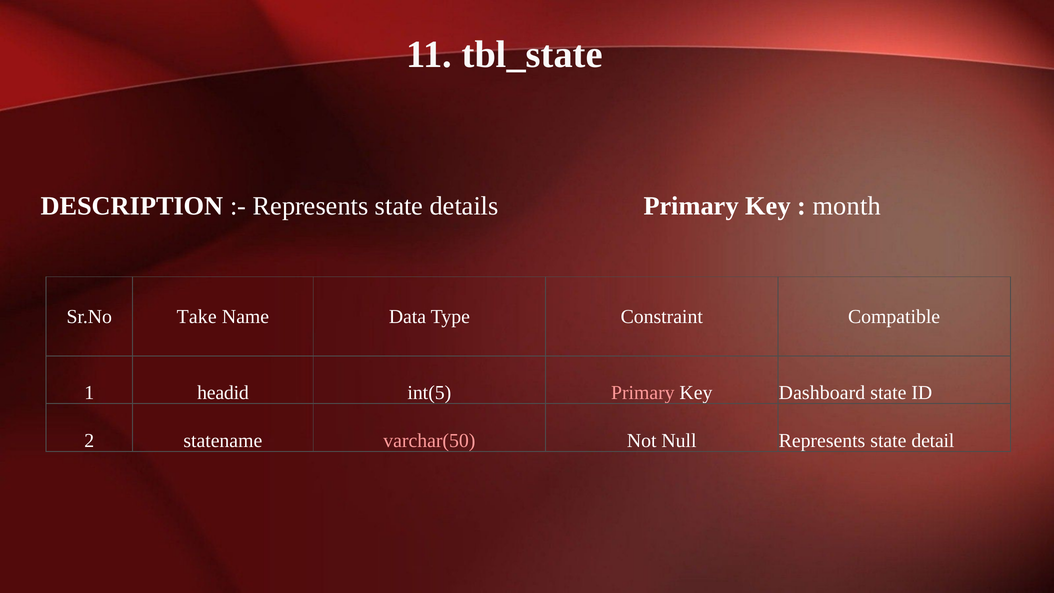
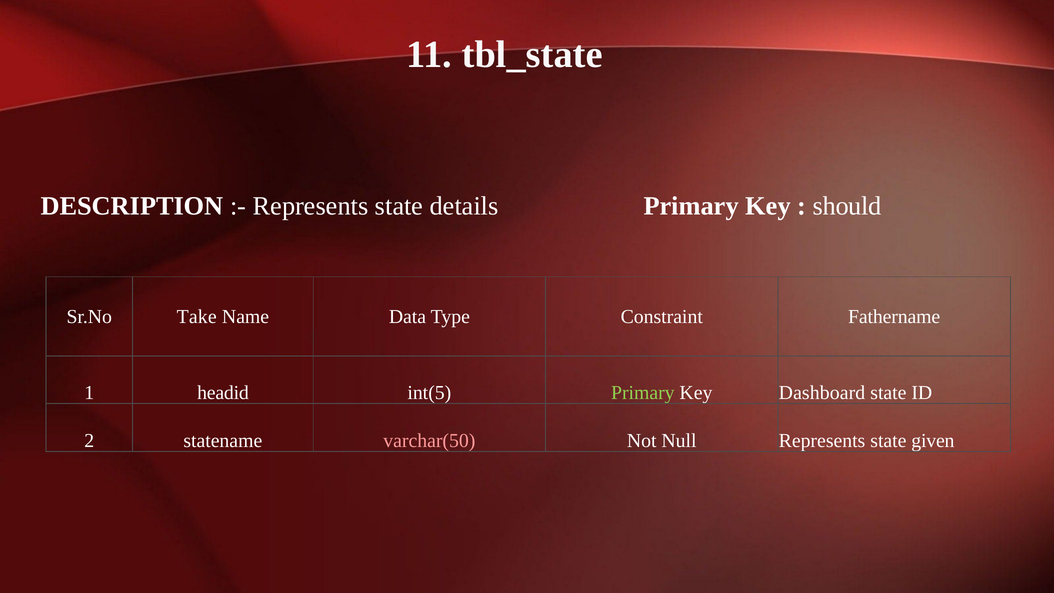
month: month -> should (847, 206)
Compatible: Compatible -> Fathername (894, 317)
Primary colour: pink -> light green (643, 393)
detail: detail -> given (933, 441)
